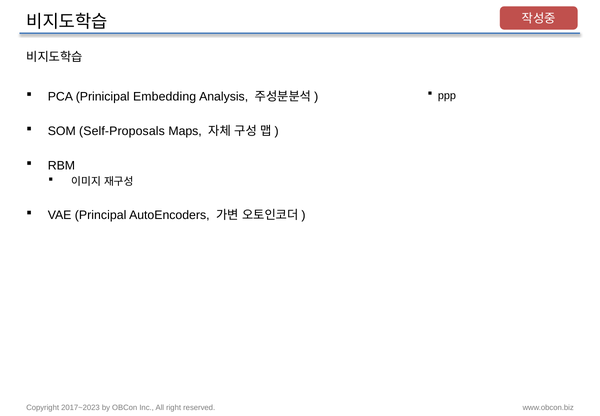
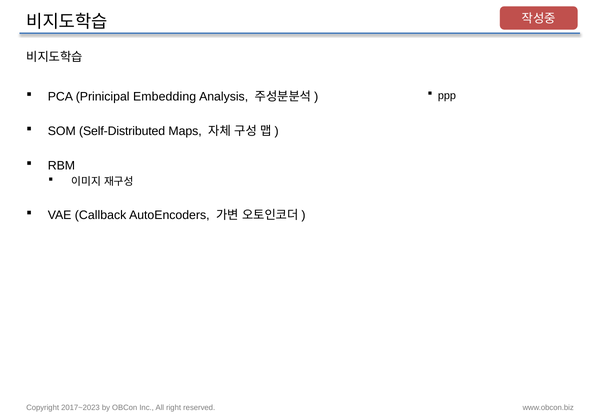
Self-Proposals: Self-Proposals -> Self-Distributed (122, 131)
Principal: Principal -> Callback (101, 215)
